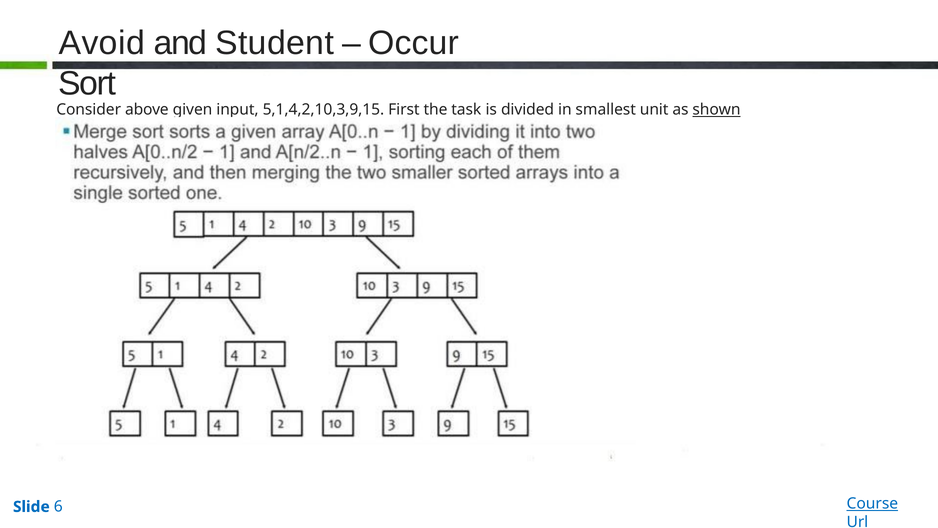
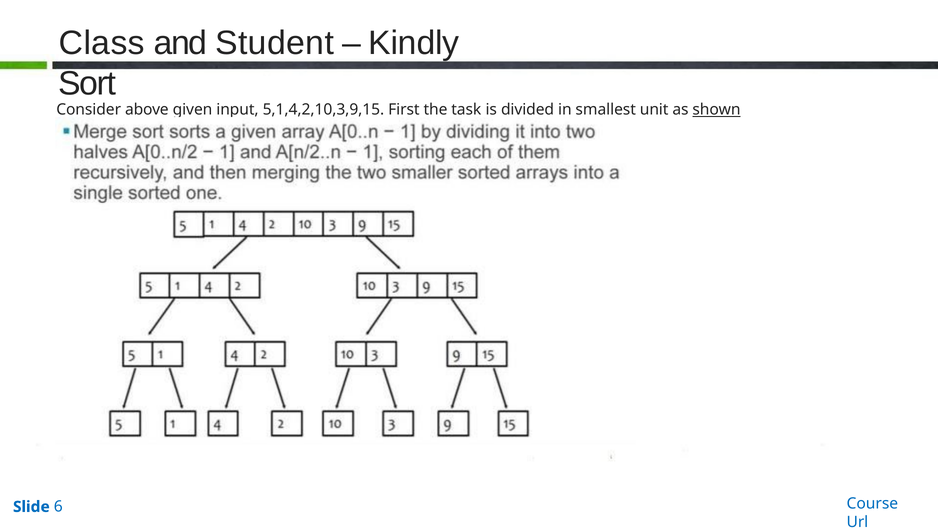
Avoid: Avoid -> Class (102, 43)
Occur: Occur -> Kindly (414, 43)
Course underline: present -> none (872, 504)
